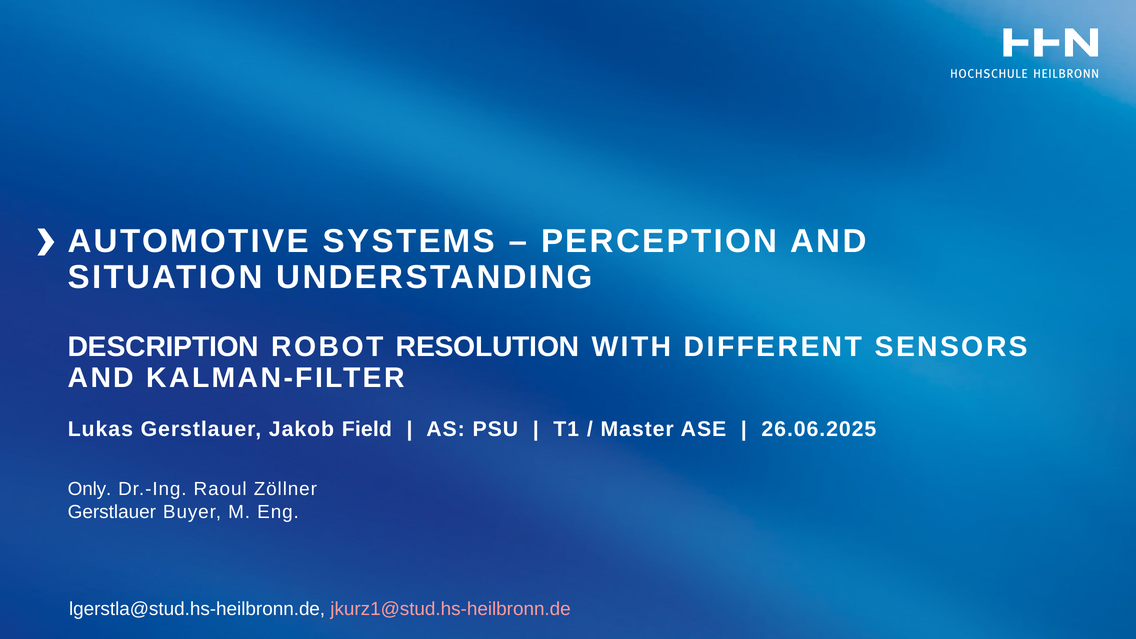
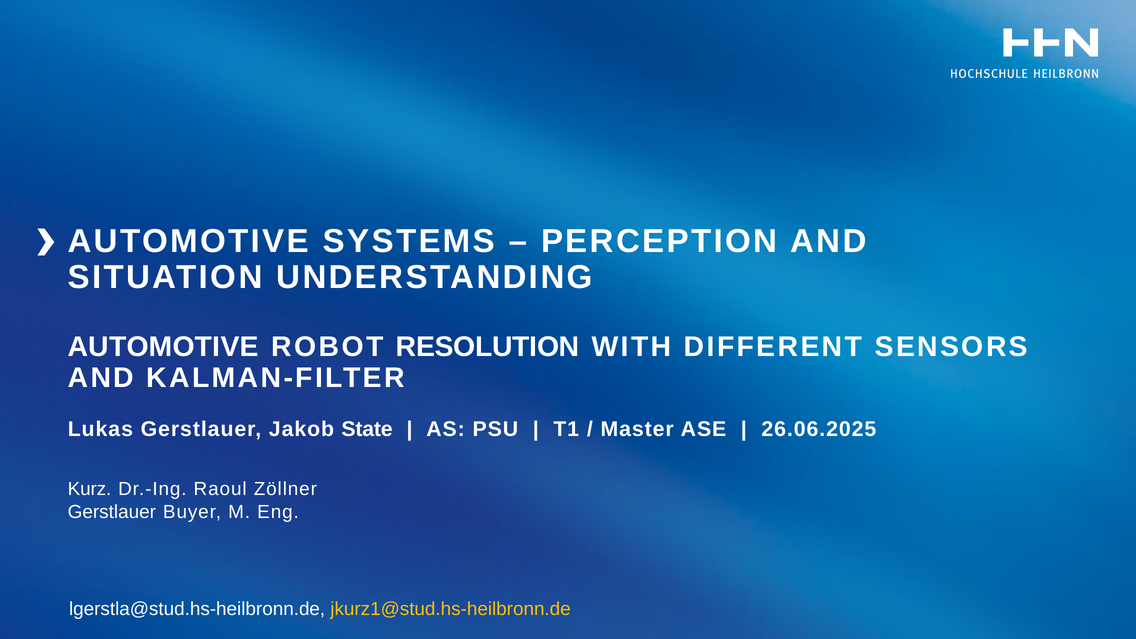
DESCRIPTION: DESCRIPTION -> AUTOMOTIVE (163, 347)
Field: Field -> State (367, 429)
Only: Only -> Kurz (89, 489)
jkurz1@stud.hs-heilbronn.de colour: pink -> yellow (451, 609)
